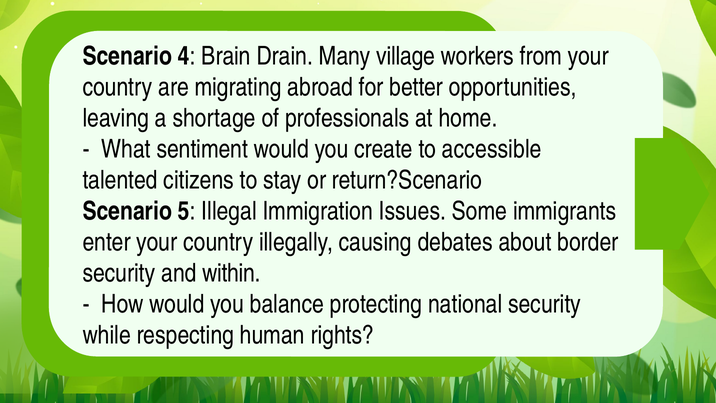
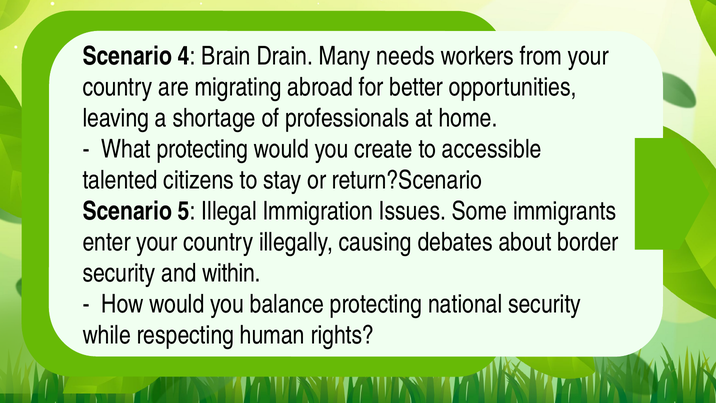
village: village -> needs (405, 56)
What sentiment: sentiment -> protecting (202, 149)
